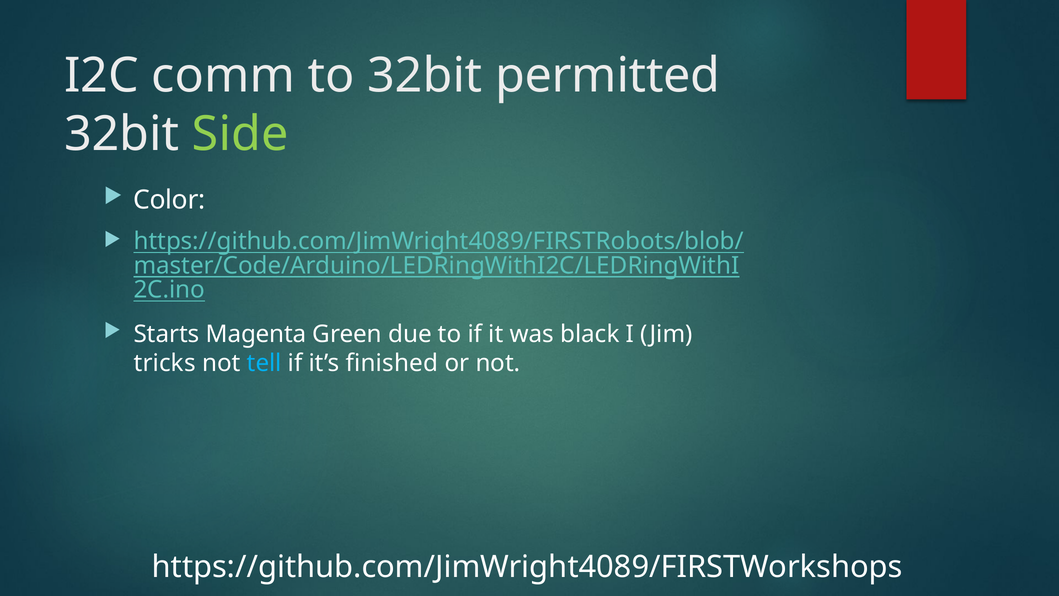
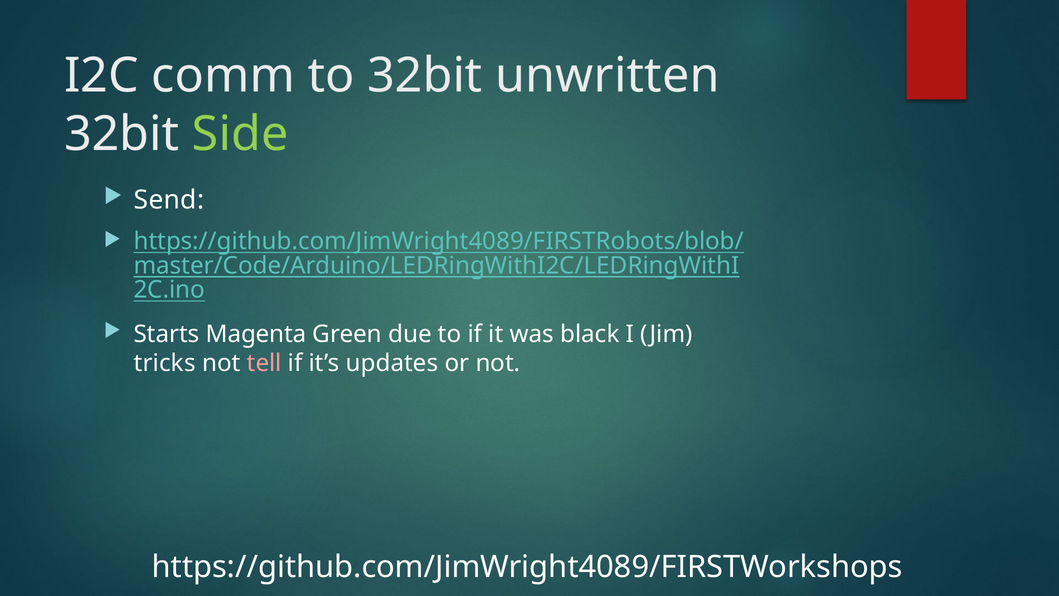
permitted: permitted -> unwritten (607, 76)
Color: Color -> Send (169, 200)
tell colour: light blue -> pink (264, 363)
finished: finished -> updates (392, 363)
